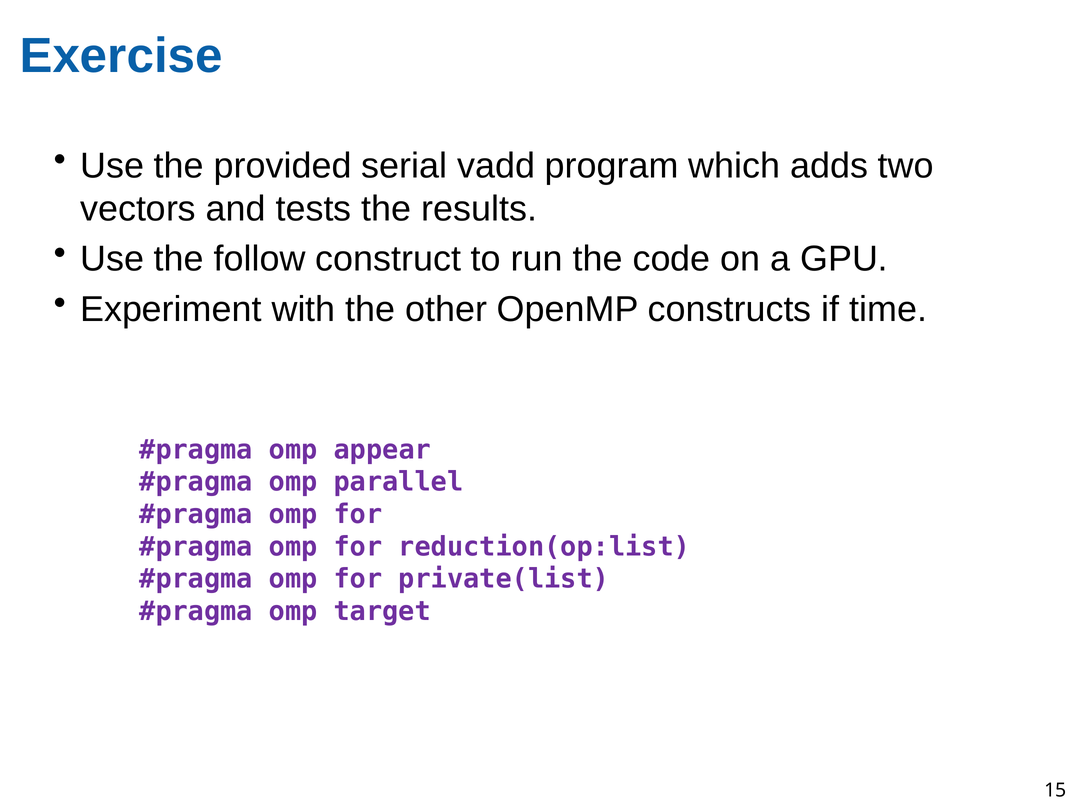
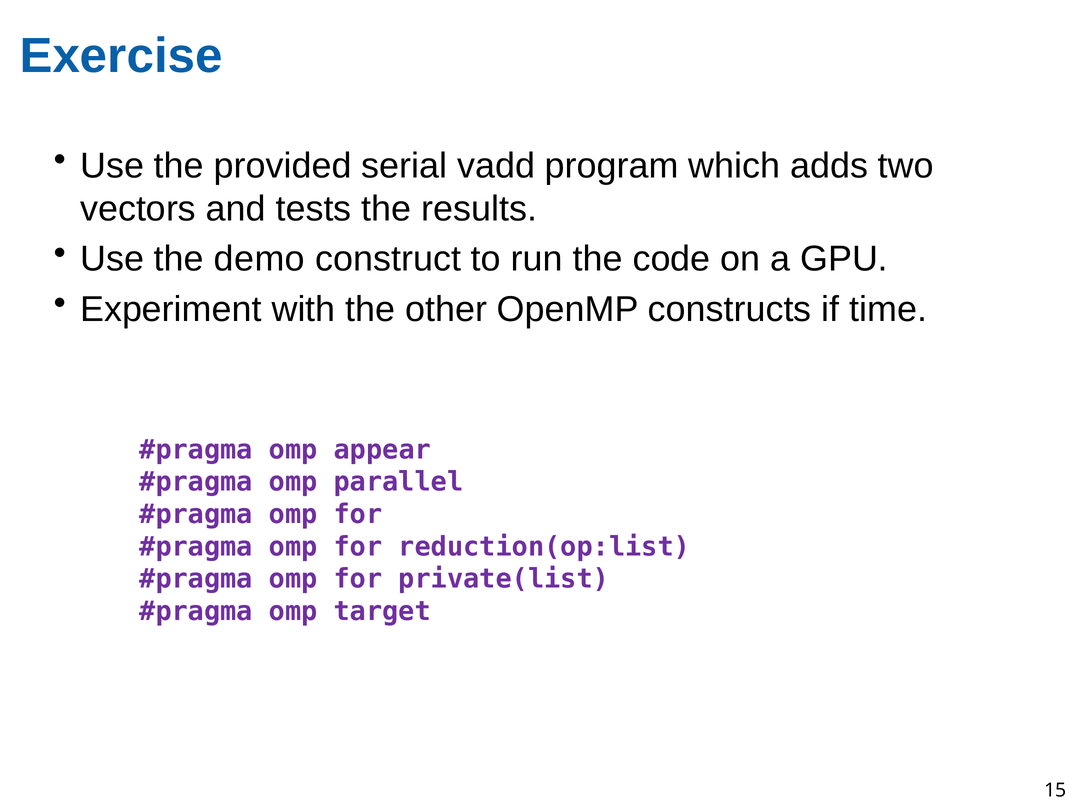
follow: follow -> demo (259, 259)
